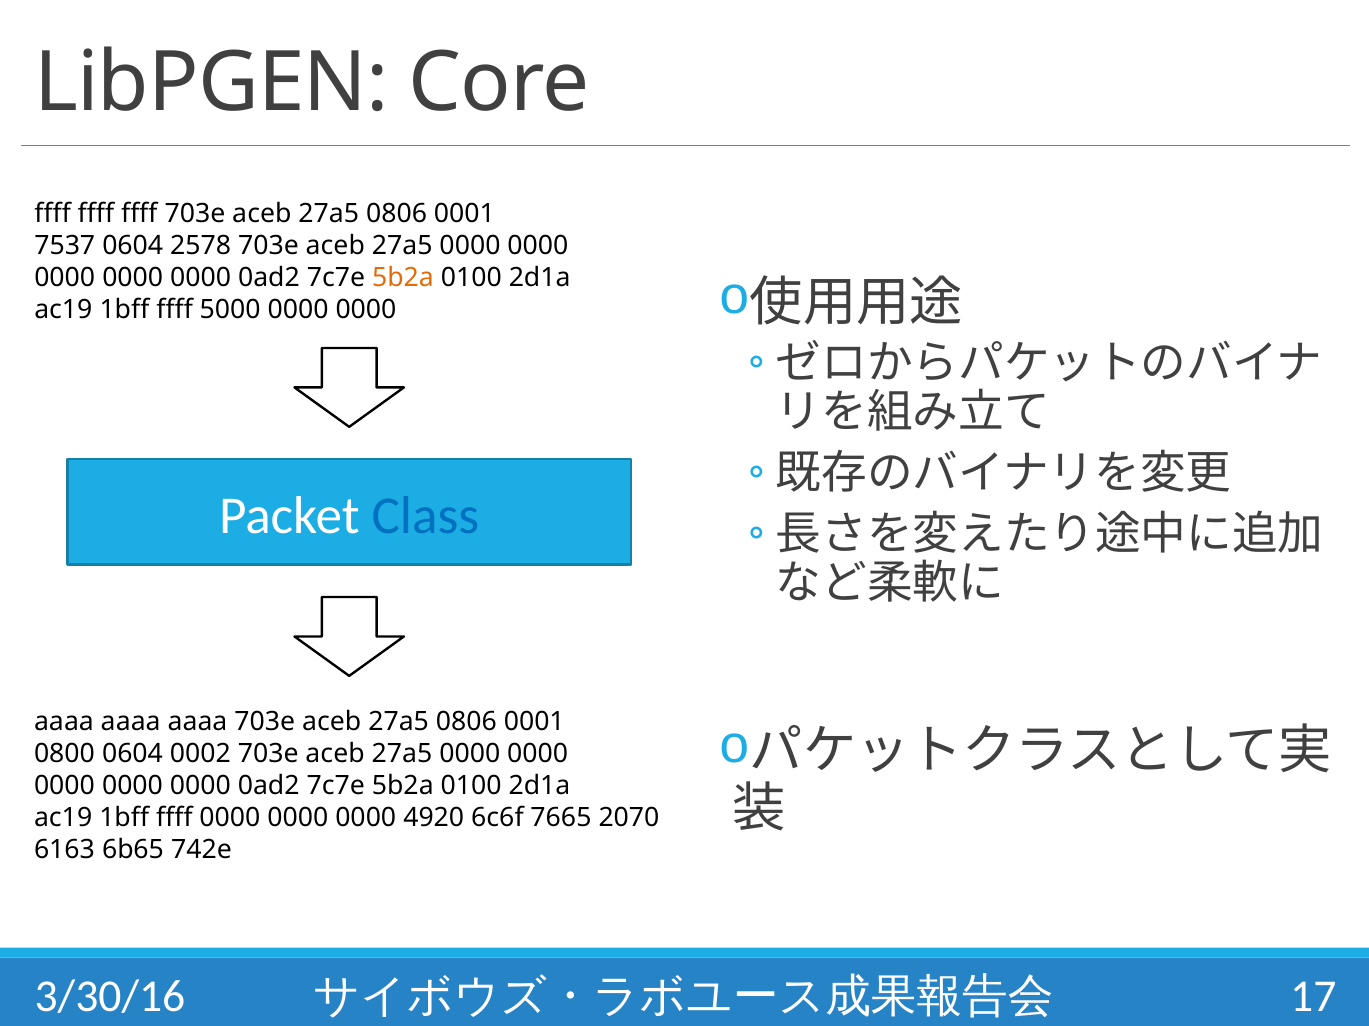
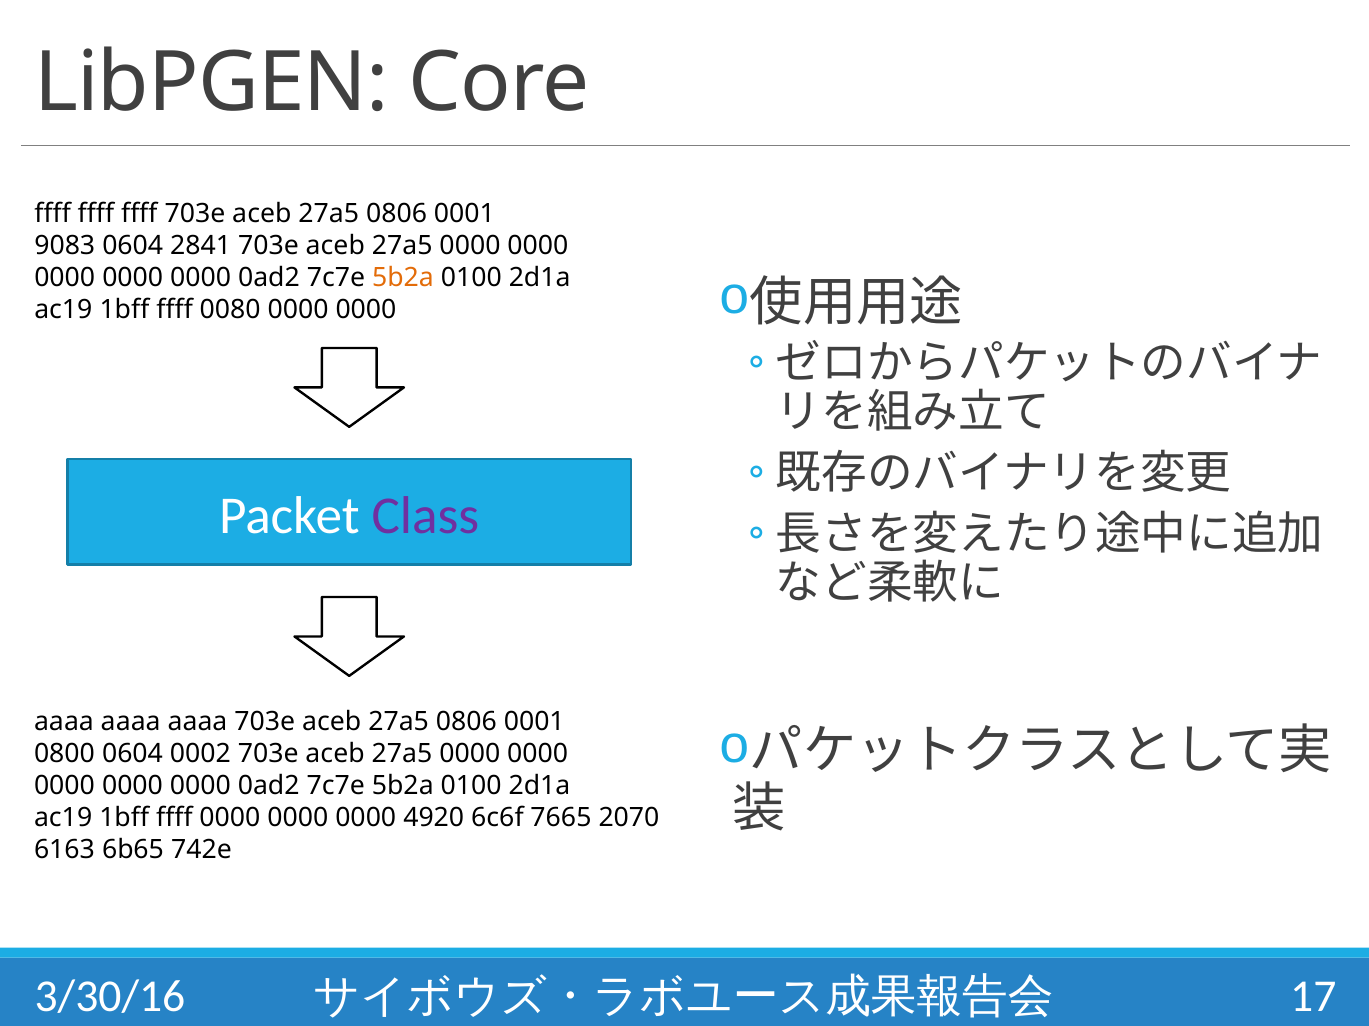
7537: 7537 -> 9083 (65, 246)
2578: 2578 -> 2841 (201, 246)
5000: 5000 -> 0080 (230, 310)
Class colour: blue -> purple (425, 516)
